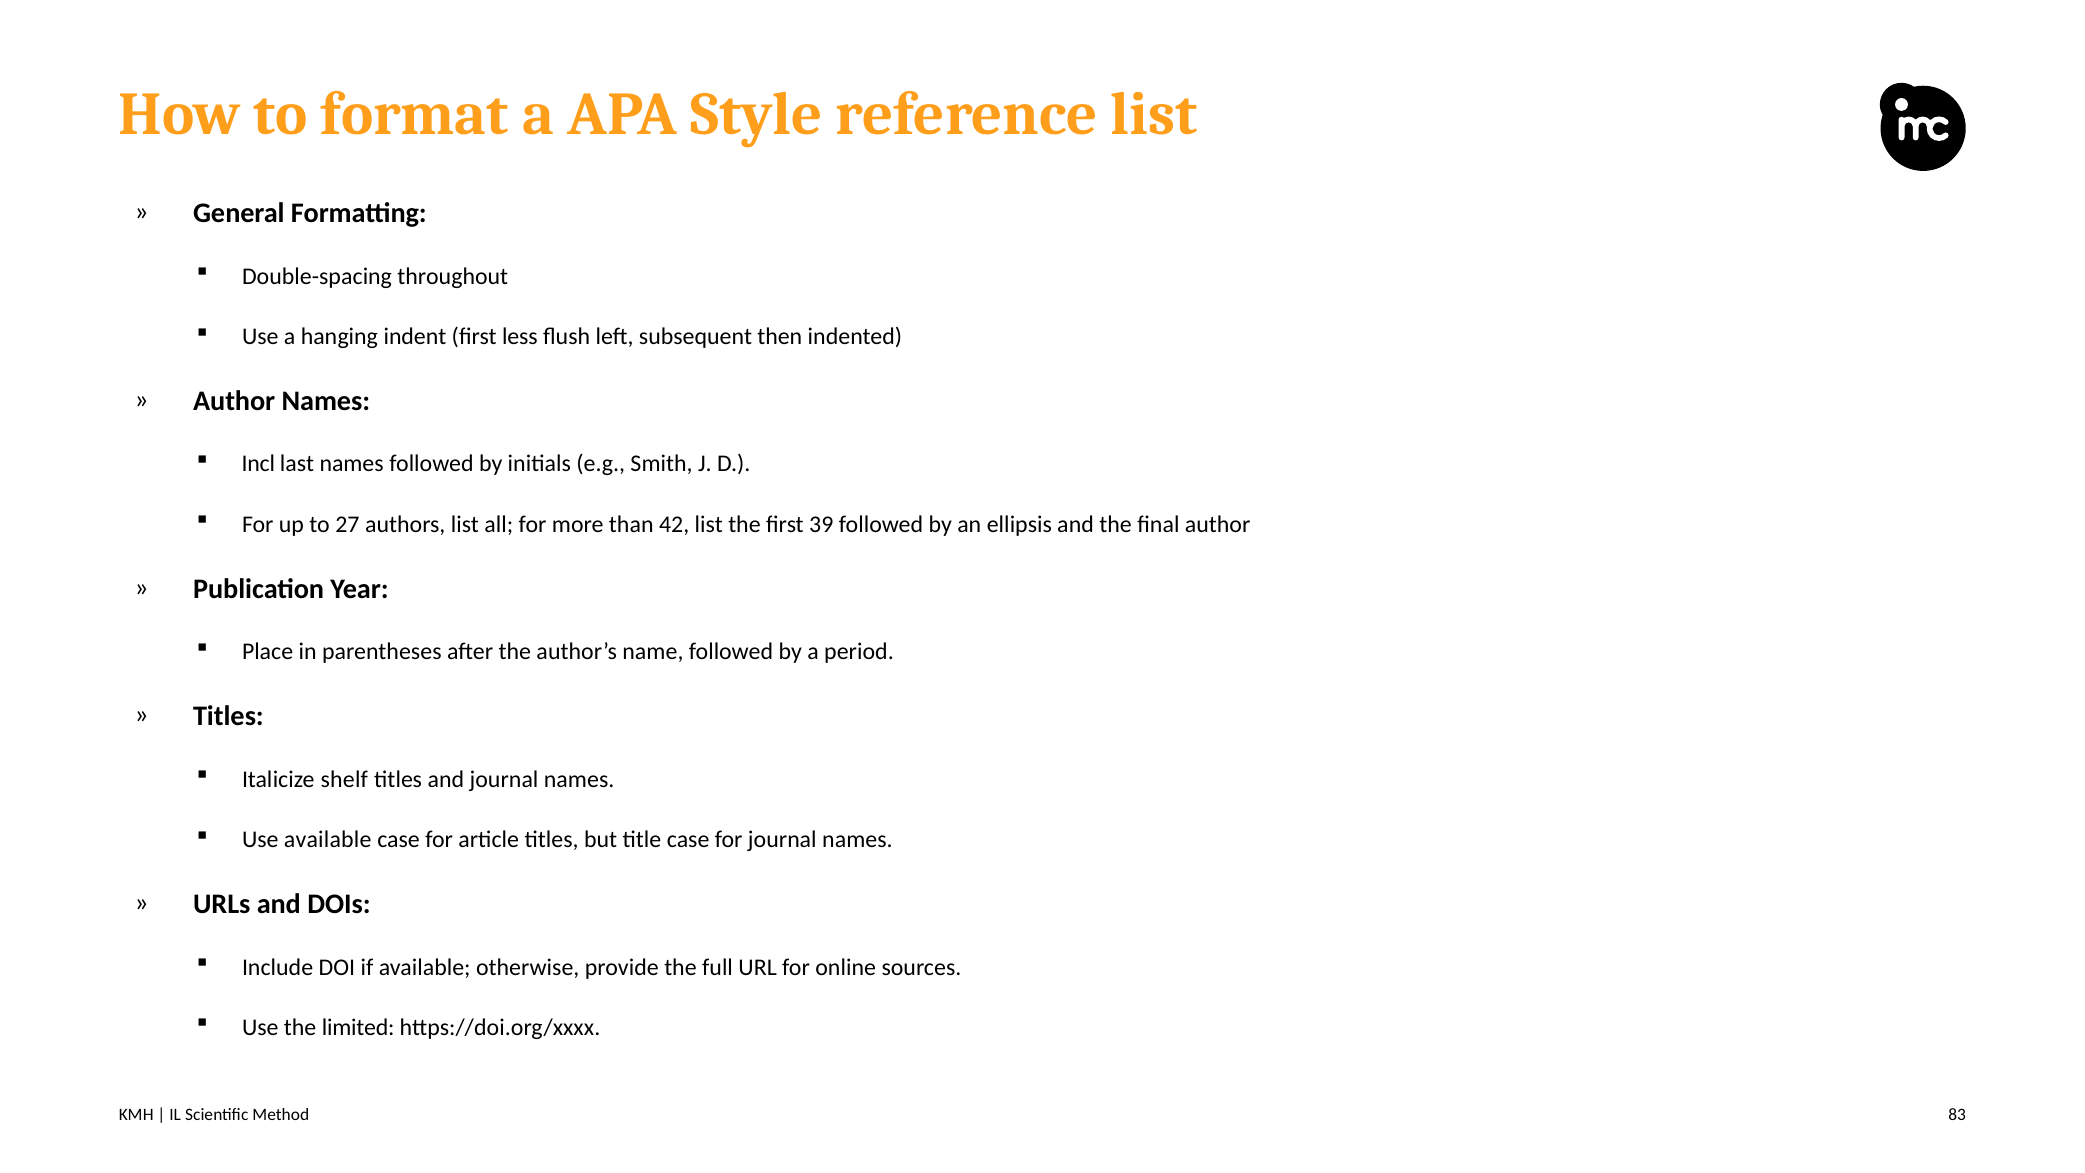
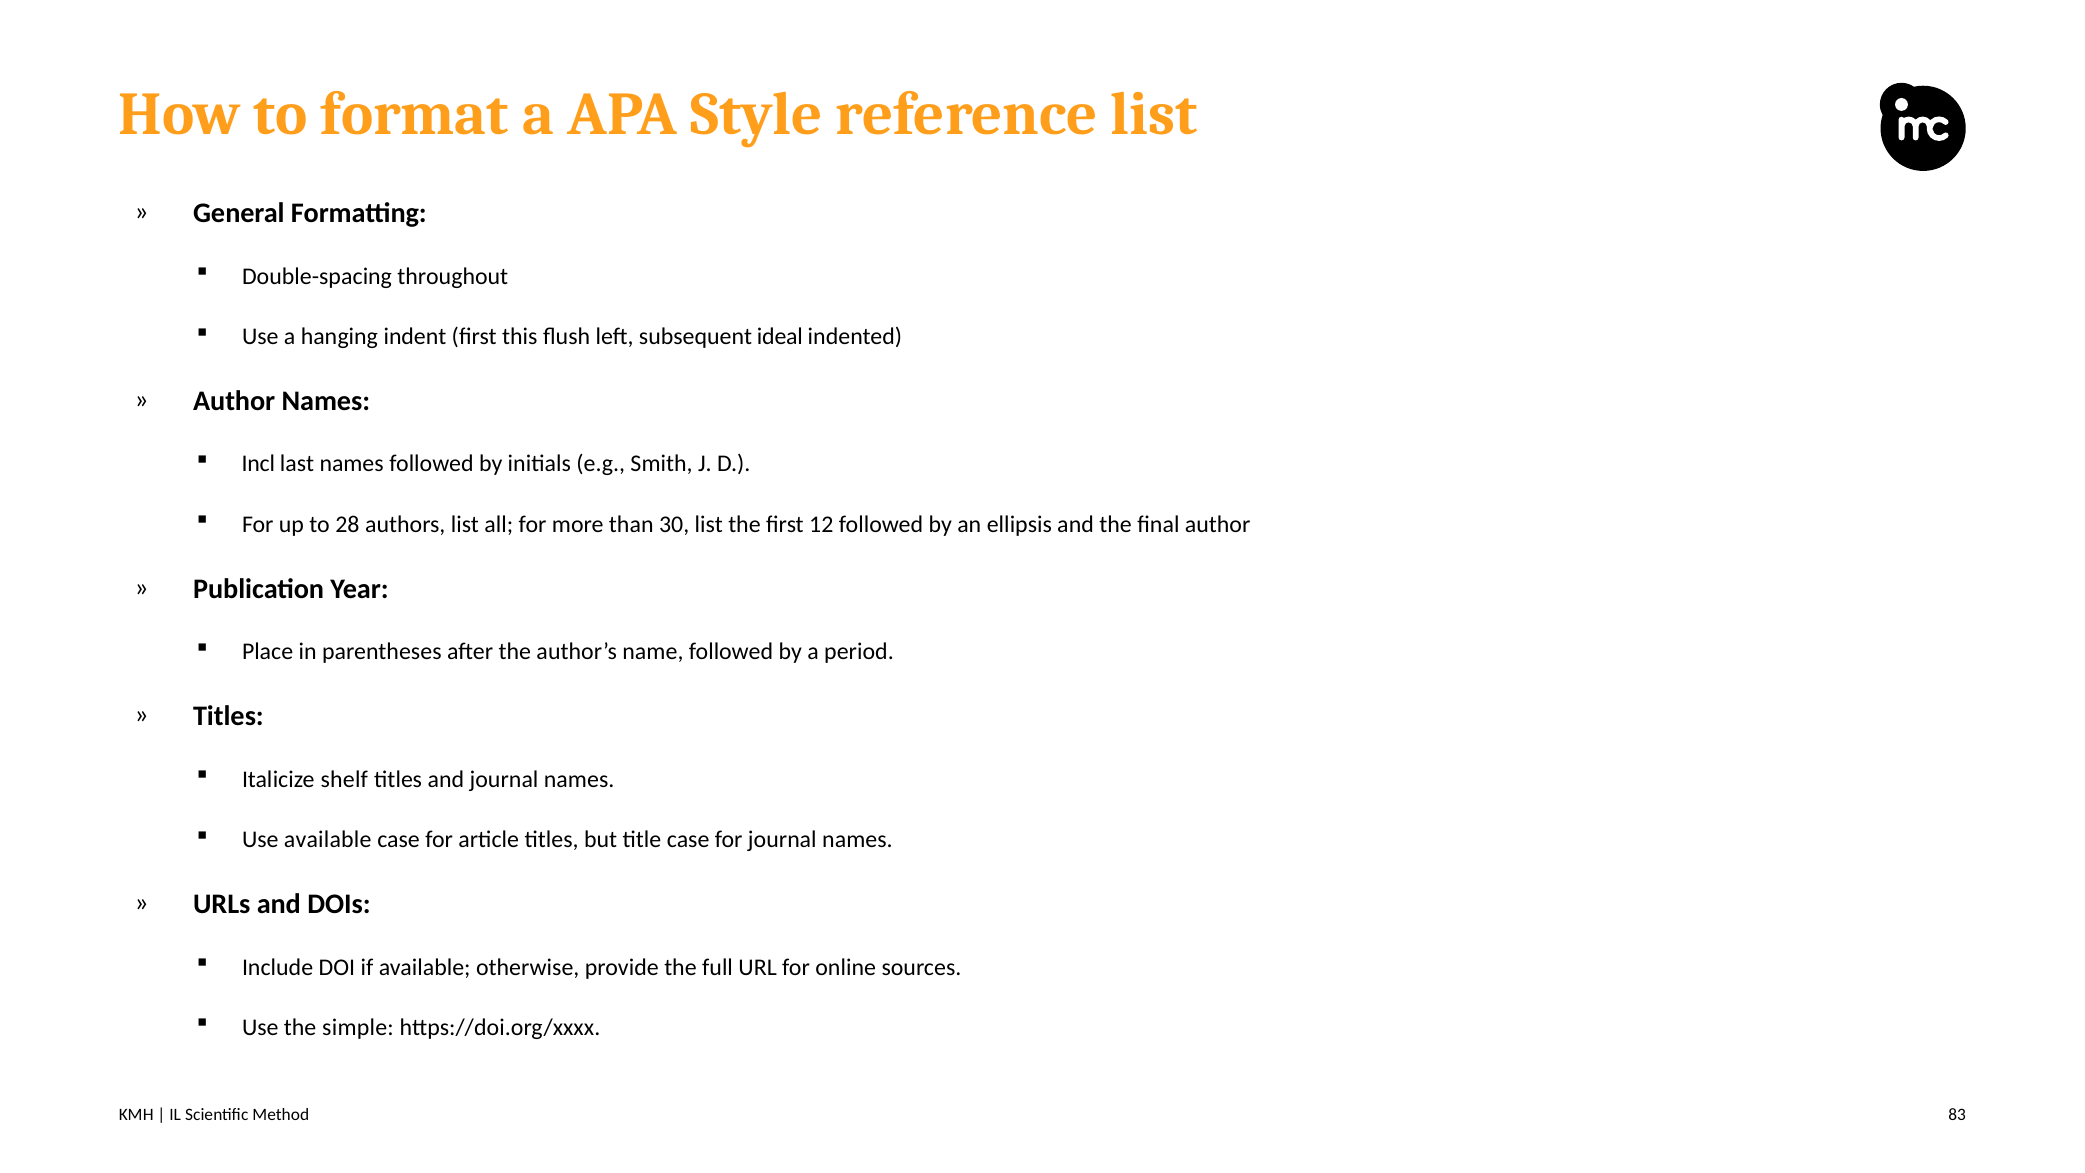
less: less -> this (520, 337)
then: then -> ideal (780, 337)
27: 27 -> 28 (347, 525)
42: 42 -> 30 (674, 525)
39: 39 -> 12 (821, 525)
limited: limited -> simple (358, 1028)
